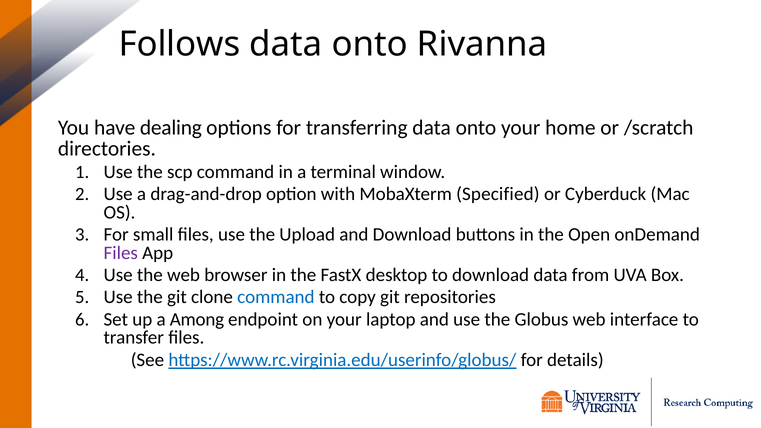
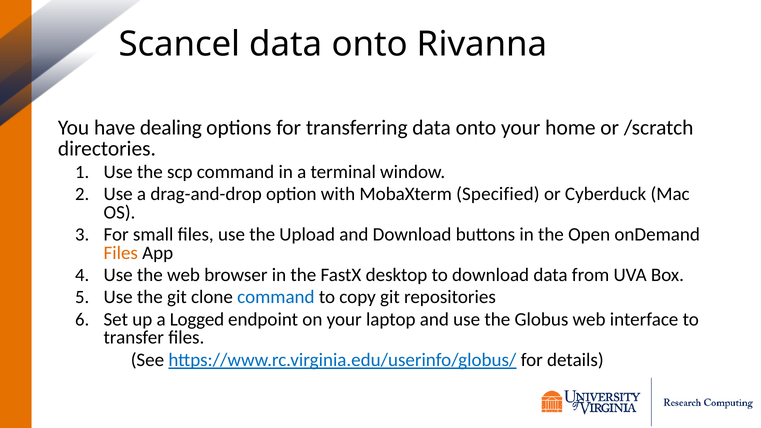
Follows: Follows -> Scancel (179, 44)
Files colour: purple -> orange (121, 253)
Among: Among -> Logged (197, 319)
